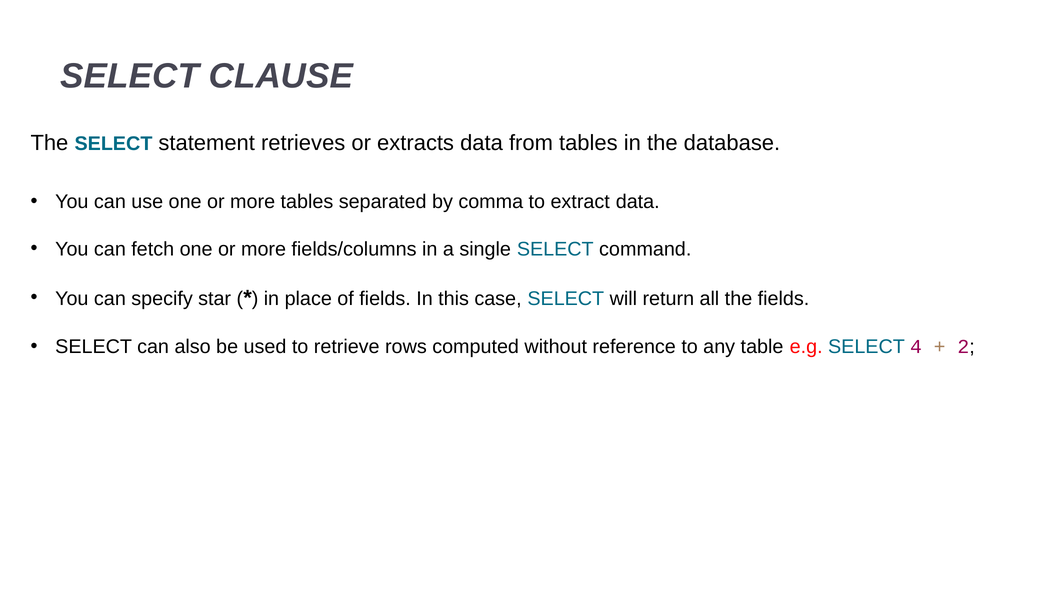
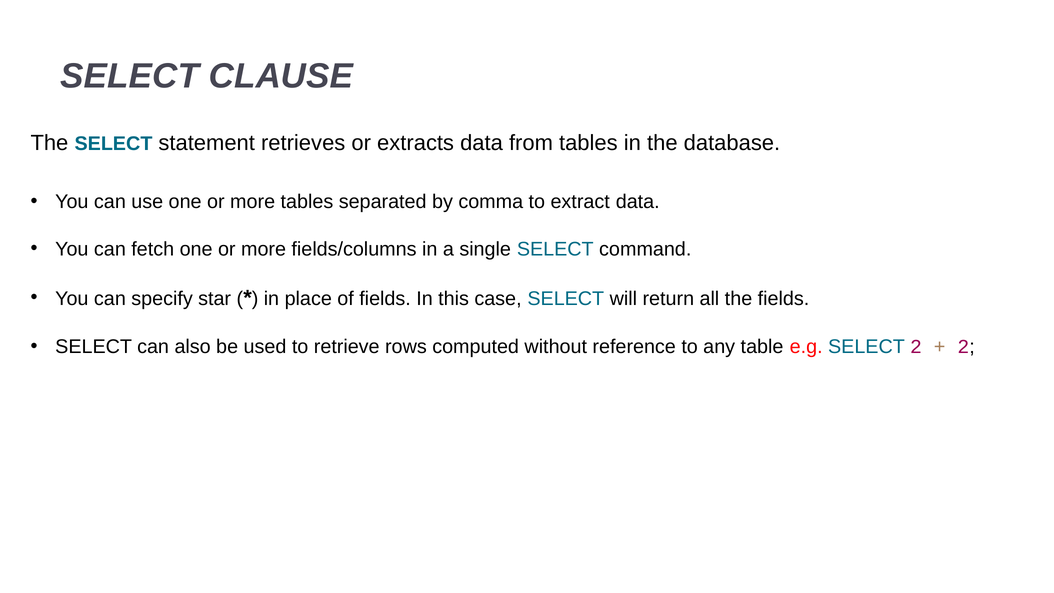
SELECT 4: 4 -> 2 (916, 346)
